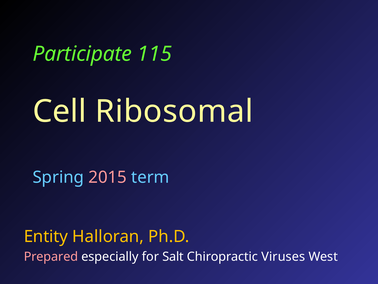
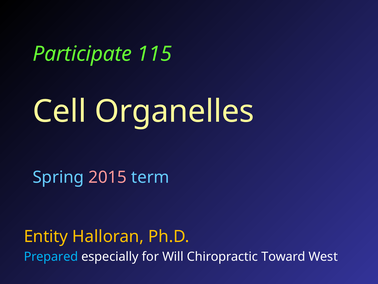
Ribosomal: Ribosomal -> Organelles (174, 111)
Prepared colour: pink -> light blue (51, 256)
Salt: Salt -> Will (173, 256)
Viruses: Viruses -> Toward (283, 256)
